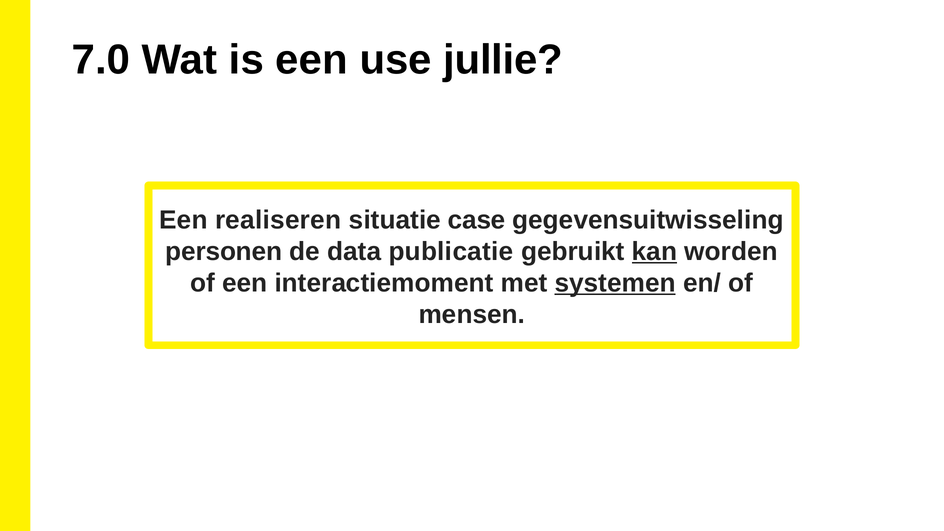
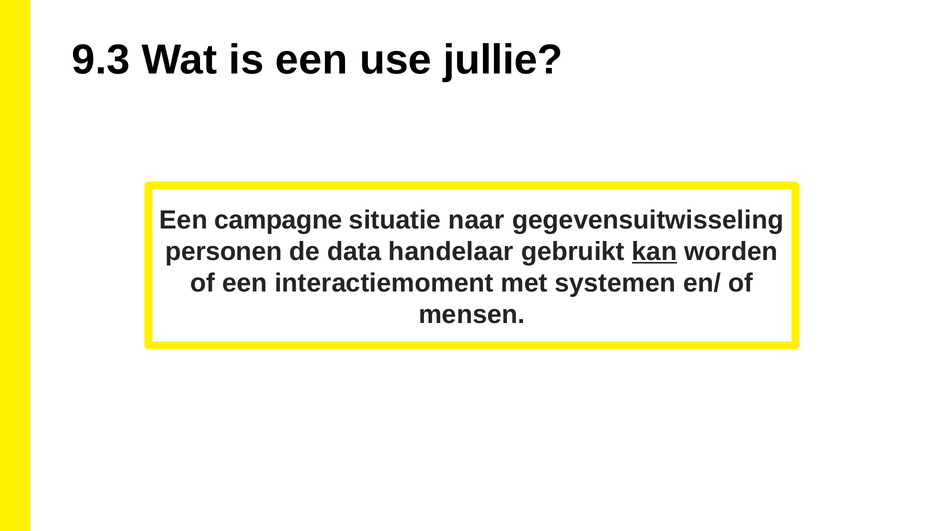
7.0: 7.0 -> 9.3 (101, 60)
realiseren: realiseren -> campagne (278, 220)
case: case -> naar (476, 220)
publicatie: publicatie -> handelaar (451, 252)
systemen underline: present -> none (615, 283)
